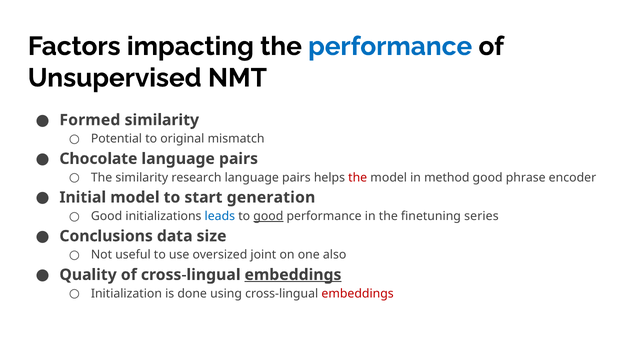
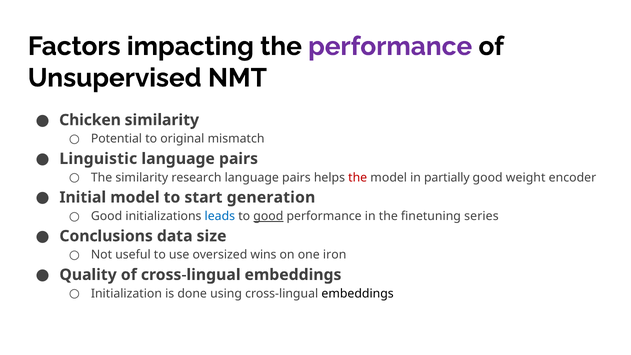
performance colour: blue -> purple (390, 46)
Formed: Formed -> Chicken (90, 120)
Chocolate: Chocolate -> Linguistic (98, 159)
method: method -> partially (447, 177)
phrase: phrase -> weight (526, 177)
joint: joint -> wins (263, 255)
also: also -> iron (335, 255)
embeddings underline: present -> none (293, 275)
embeddings colour: red -> black (358, 293)
